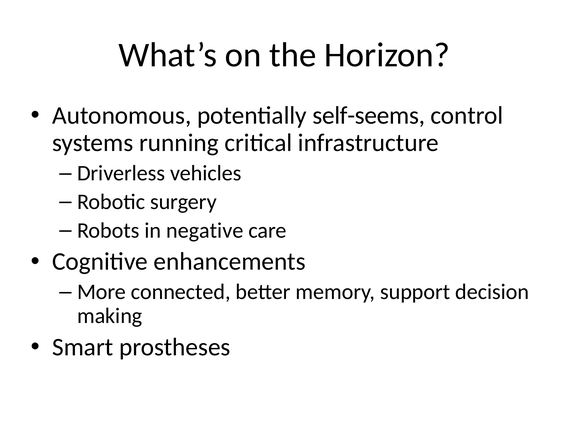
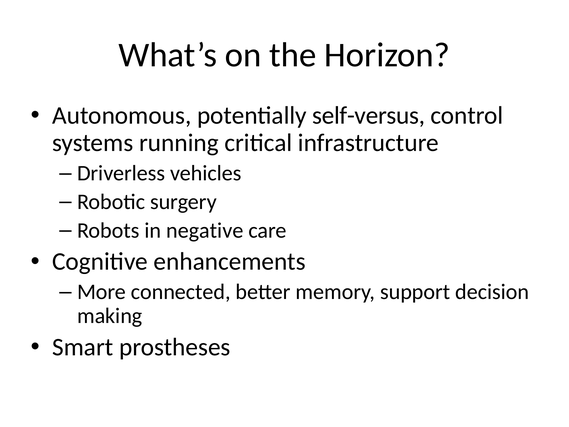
self-seems: self-seems -> self-versus (369, 115)
